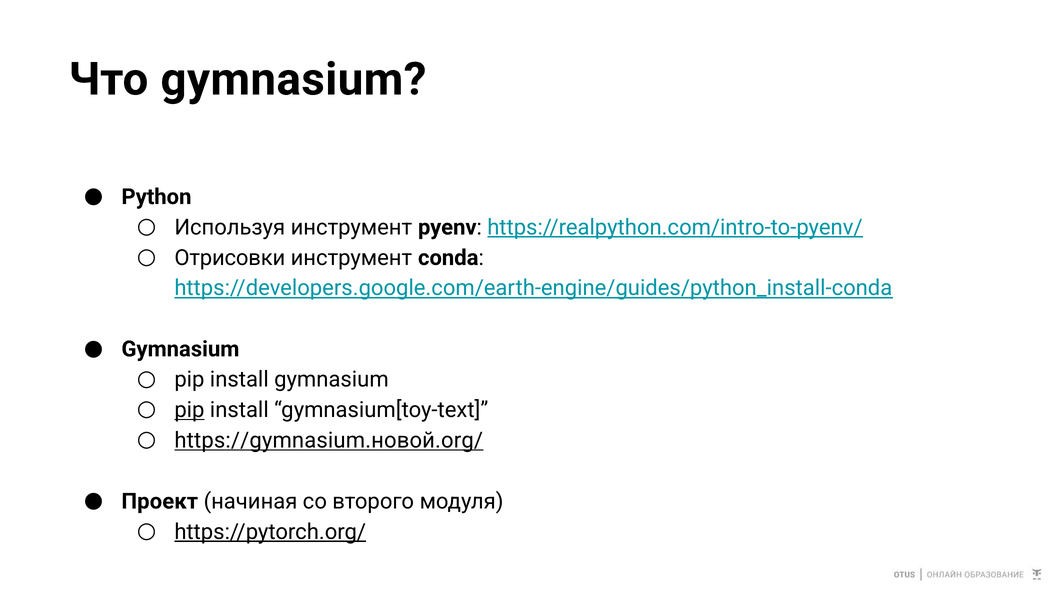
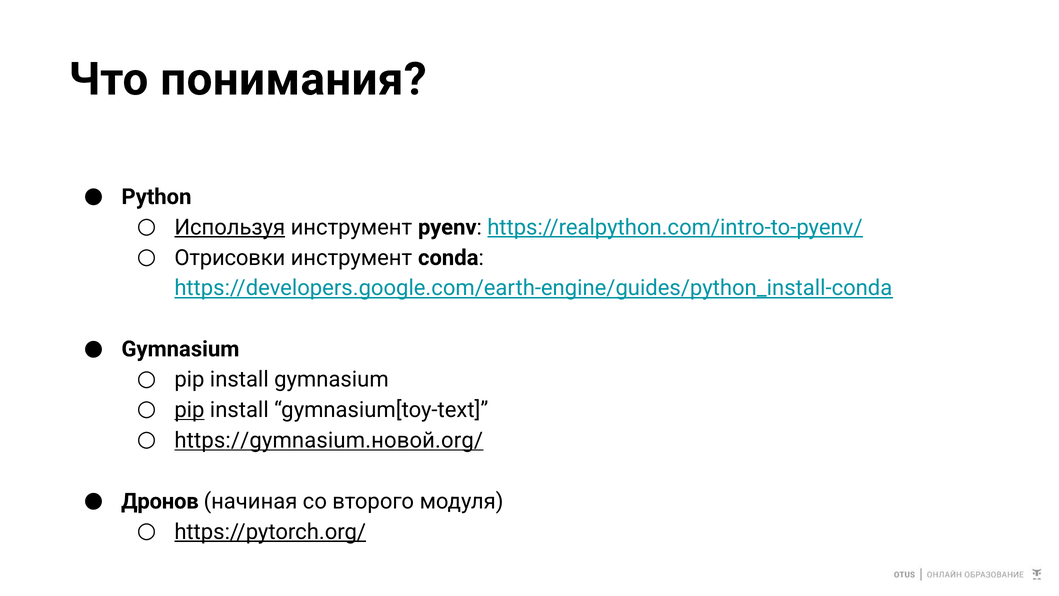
Что gymnasium: gymnasium -> понимания (293, 79)
Используя underline: none -> present (230, 227)
Проект: Проект -> Дронов (160, 501)
